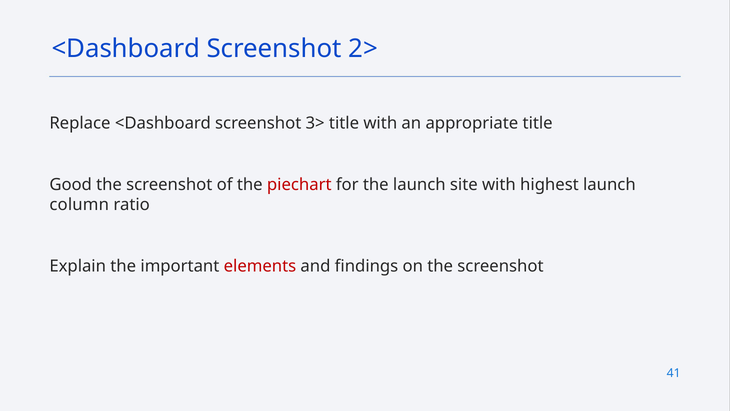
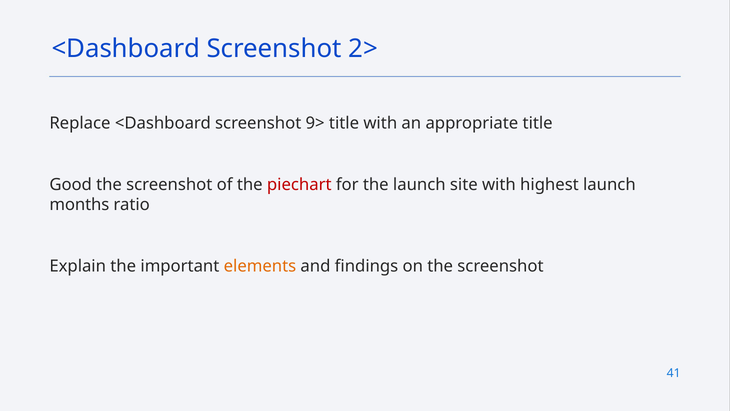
3>: 3> -> 9> (315, 123)
column: column -> months (79, 205)
elements colour: red -> orange (260, 266)
